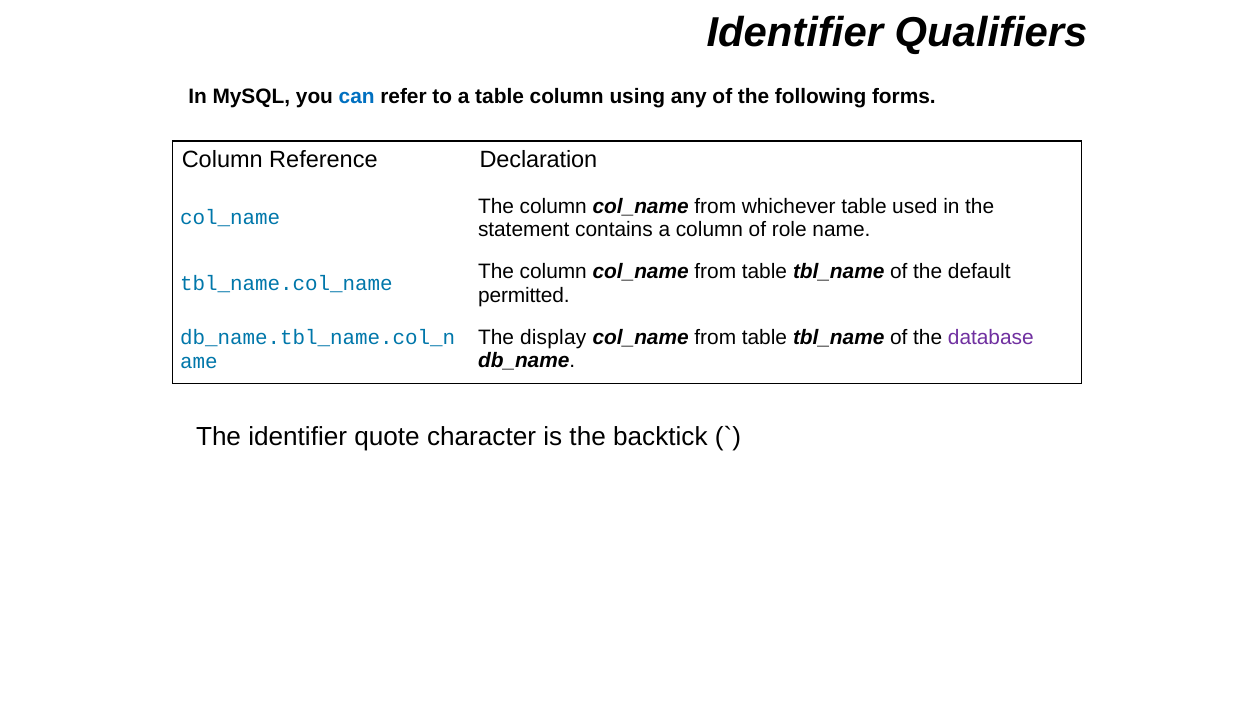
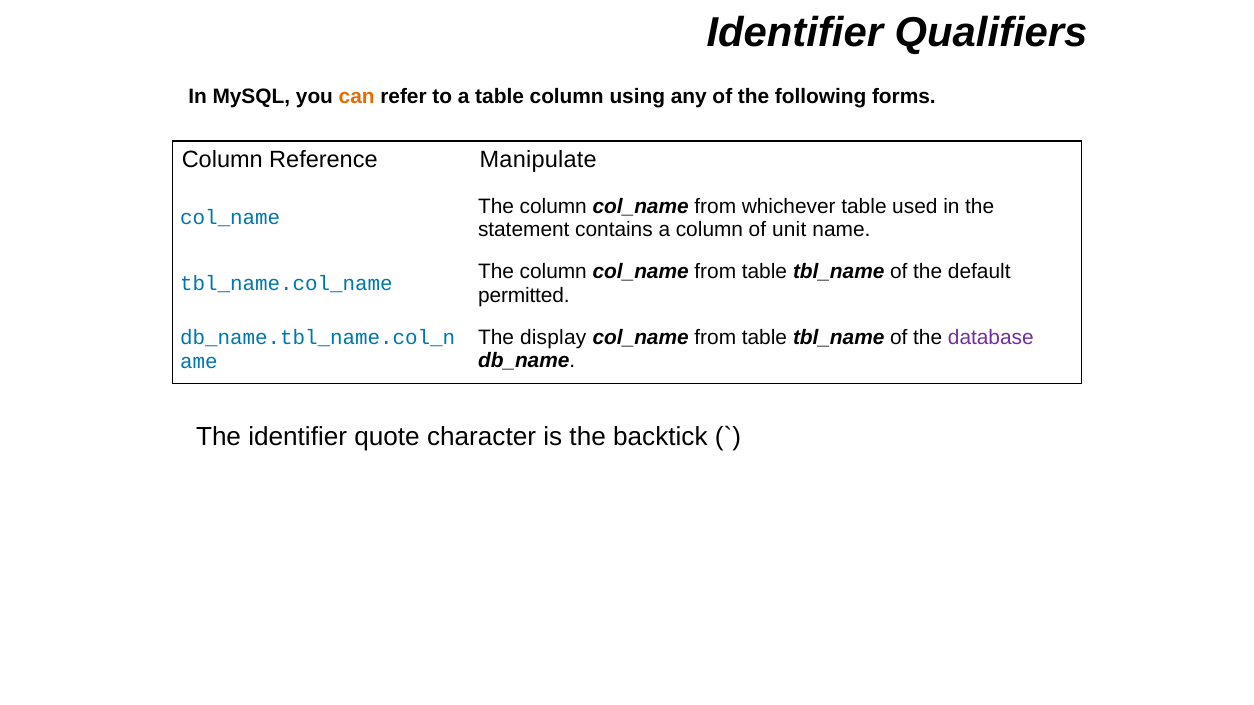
can colour: blue -> orange (357, 97)
Declaration: Declaration -> Manipulate (538, 159)
role: role -> unit (789, 230)
